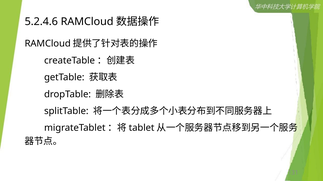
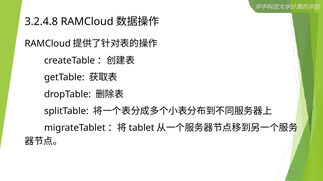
5.2.4.6: 5.2.4.6 -> 3.2.4.8 (41, 22)
